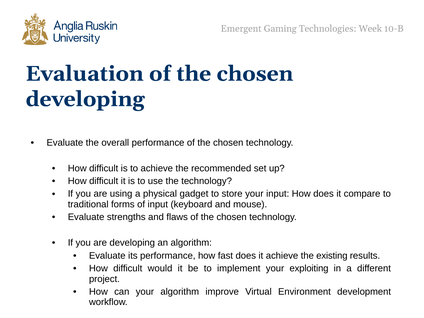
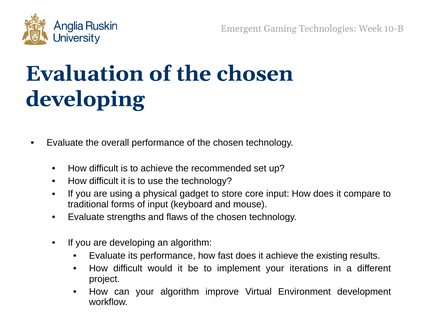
store your: your -> core (254, 194)
exploiting: exploiting -> iterations (309, 268)
